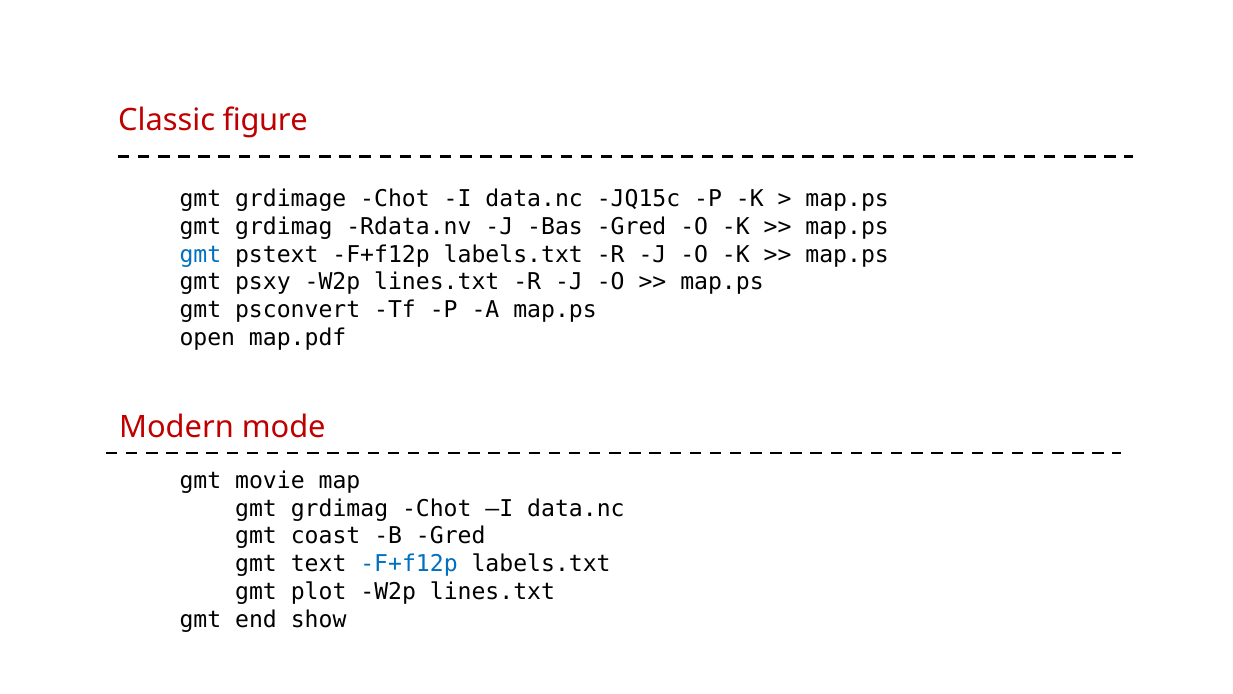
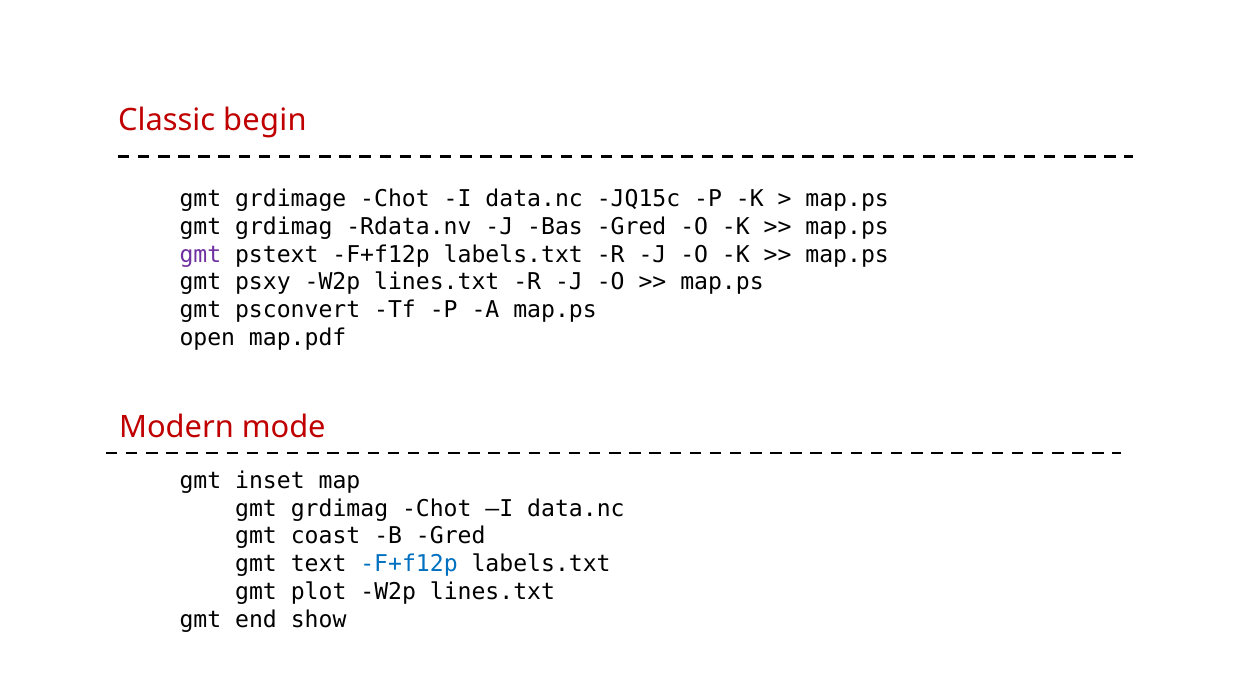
figure: figure -> begin (265, 120)
gmt colour: blue -> purple (200, 254)
movie: movie -> inset (270, 480)
